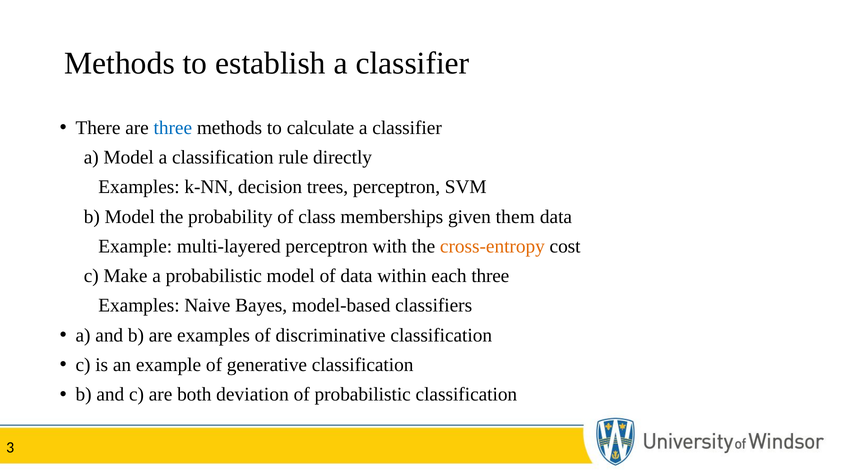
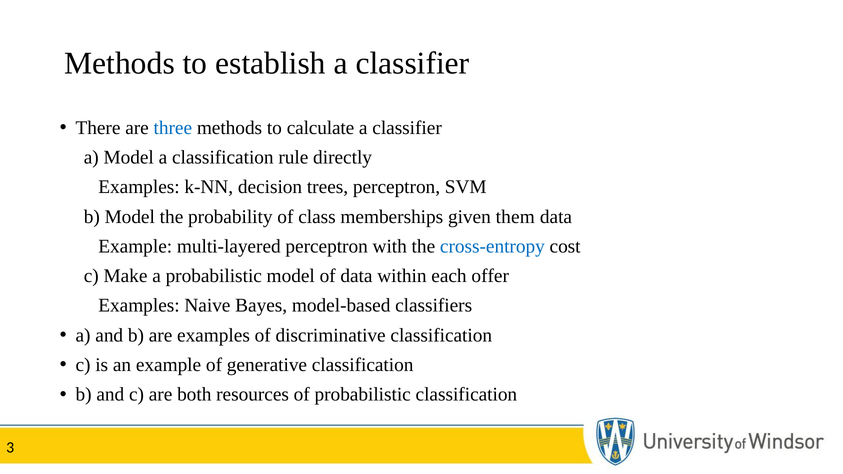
cross-entropy colour: orange -> blue (492, 246)
each three: three -> offer (490, 276)
deviation: deviation -> resources (253, 395)
